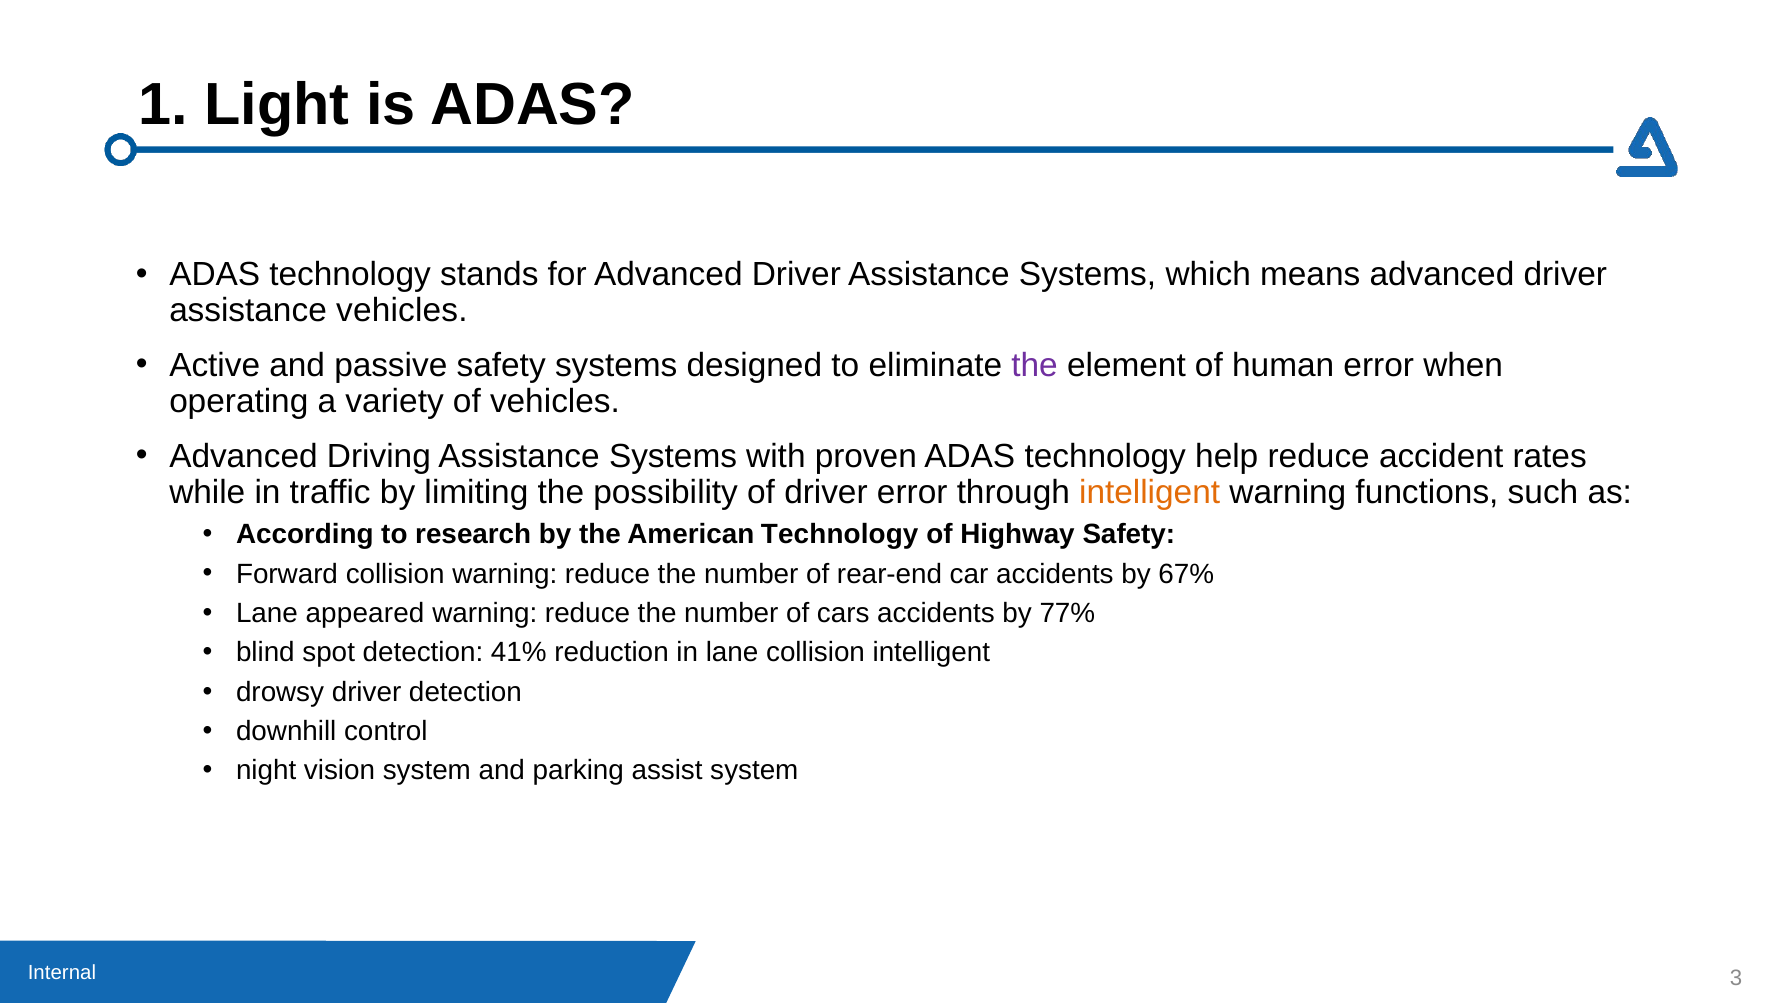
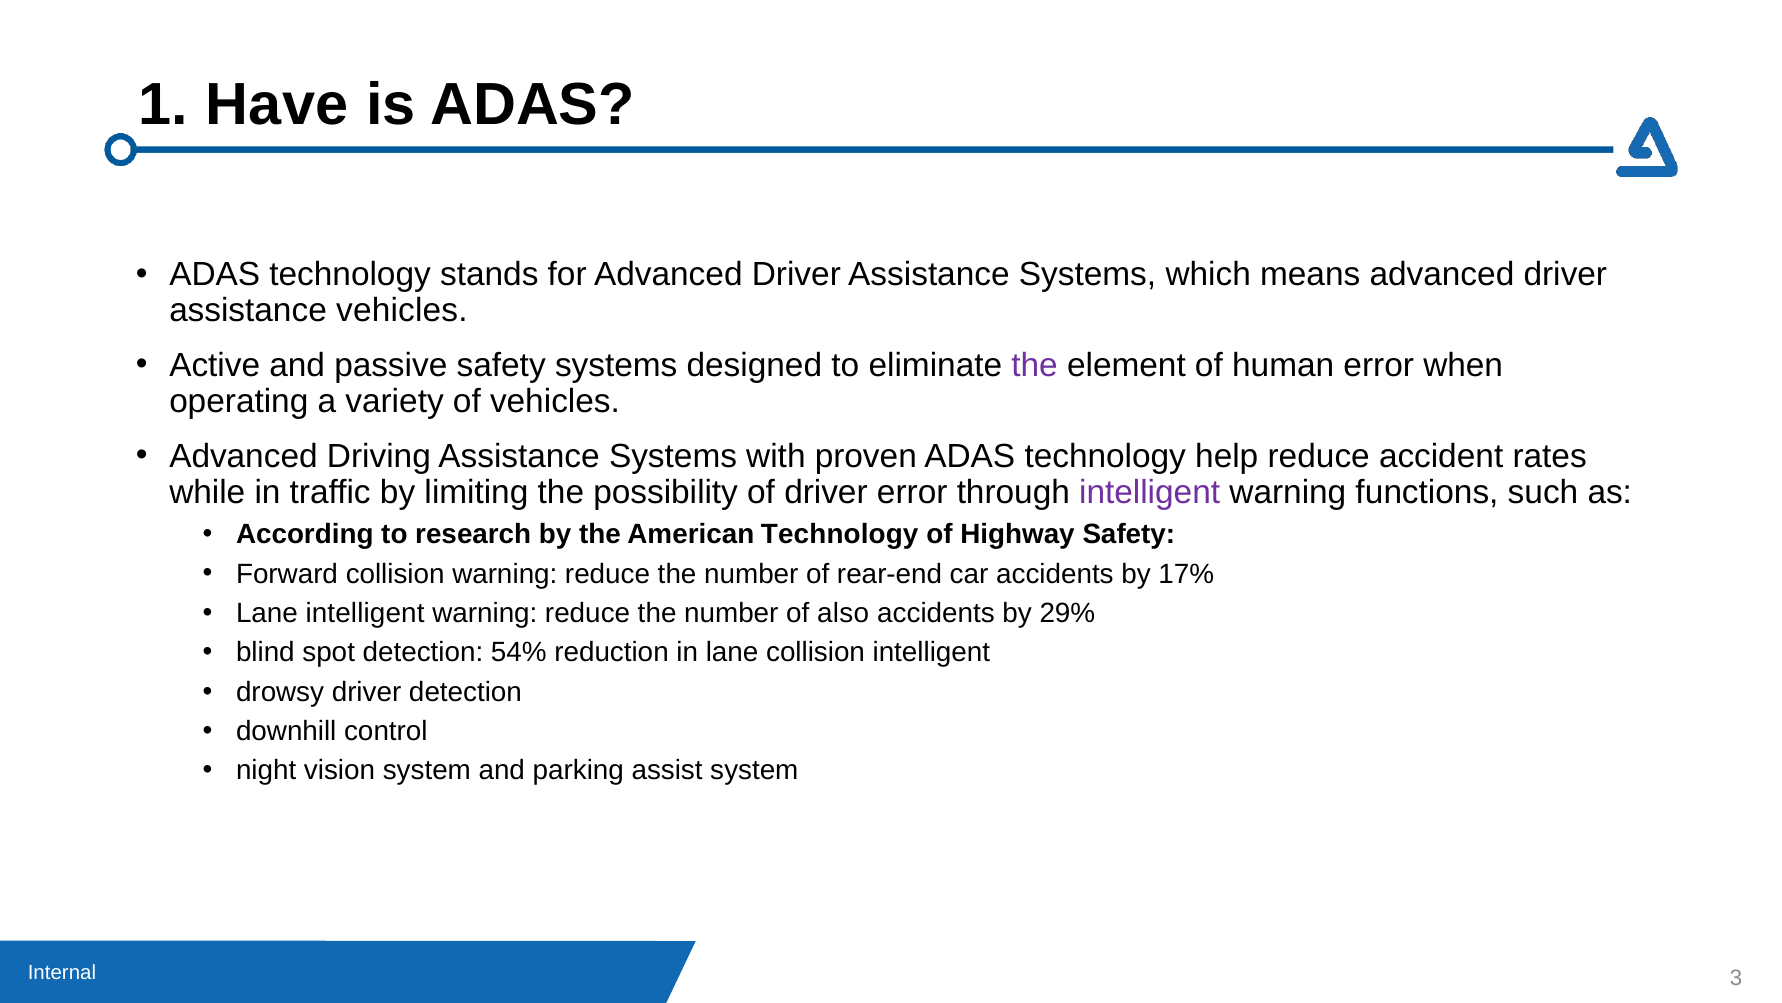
Light: Light -> Have (277, 104)
intelligent colour: orange -> purple (1150, 492)
67%: 67% -> 17% (1186, 574)
Lane appeared: appeared -> intelligent (365, 613)
cars: cars -> also (843, 613)
77%: 77% -> 29% (1067, 613)
41%: 41% -> 54% (519, 652)
